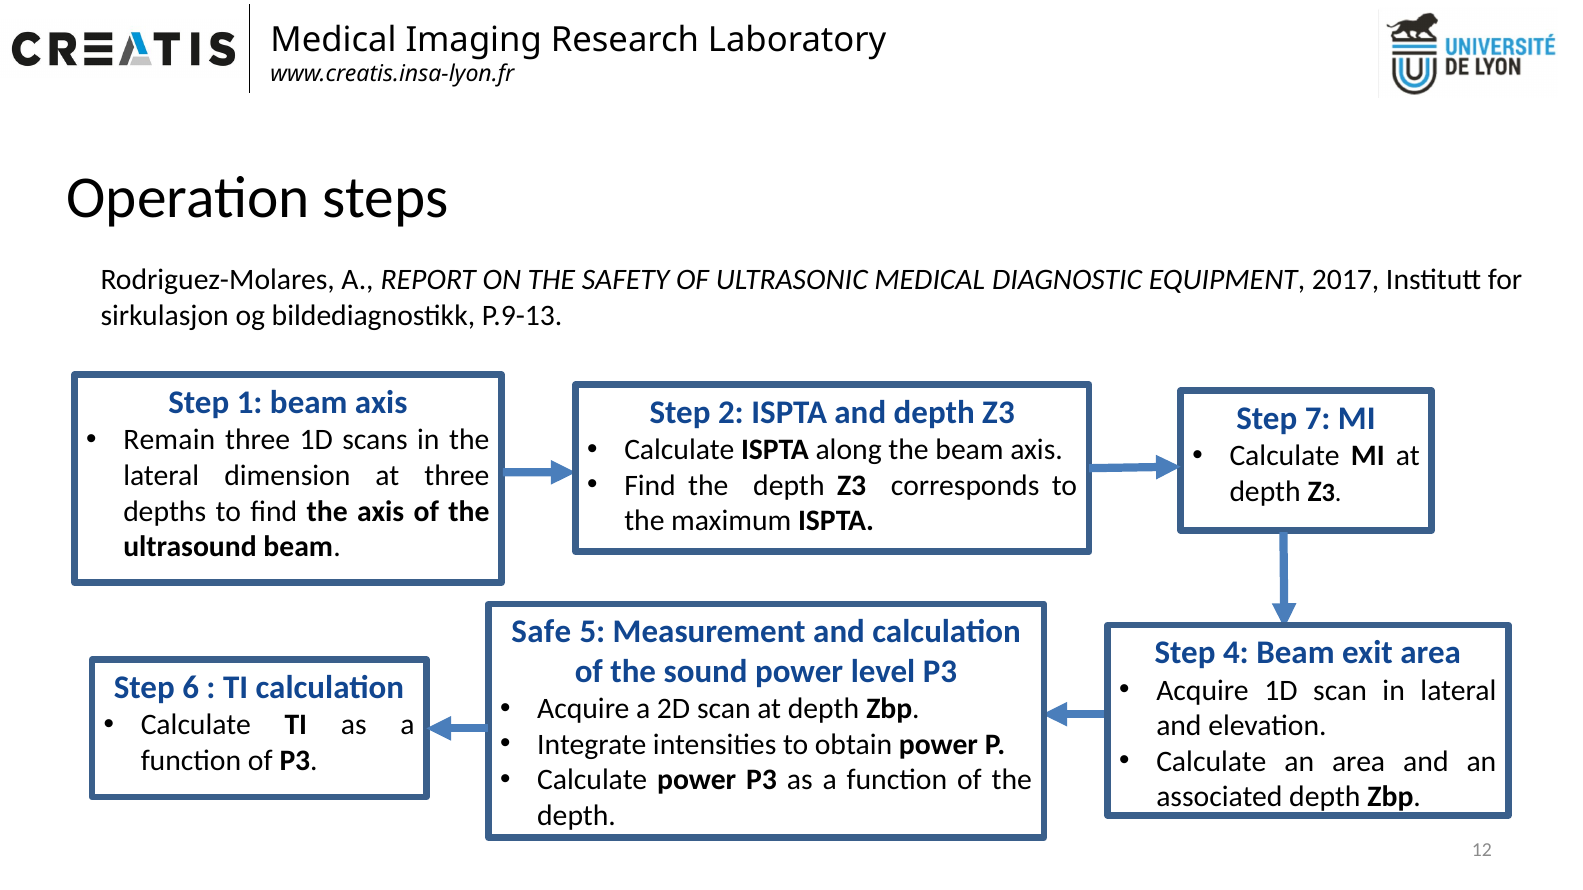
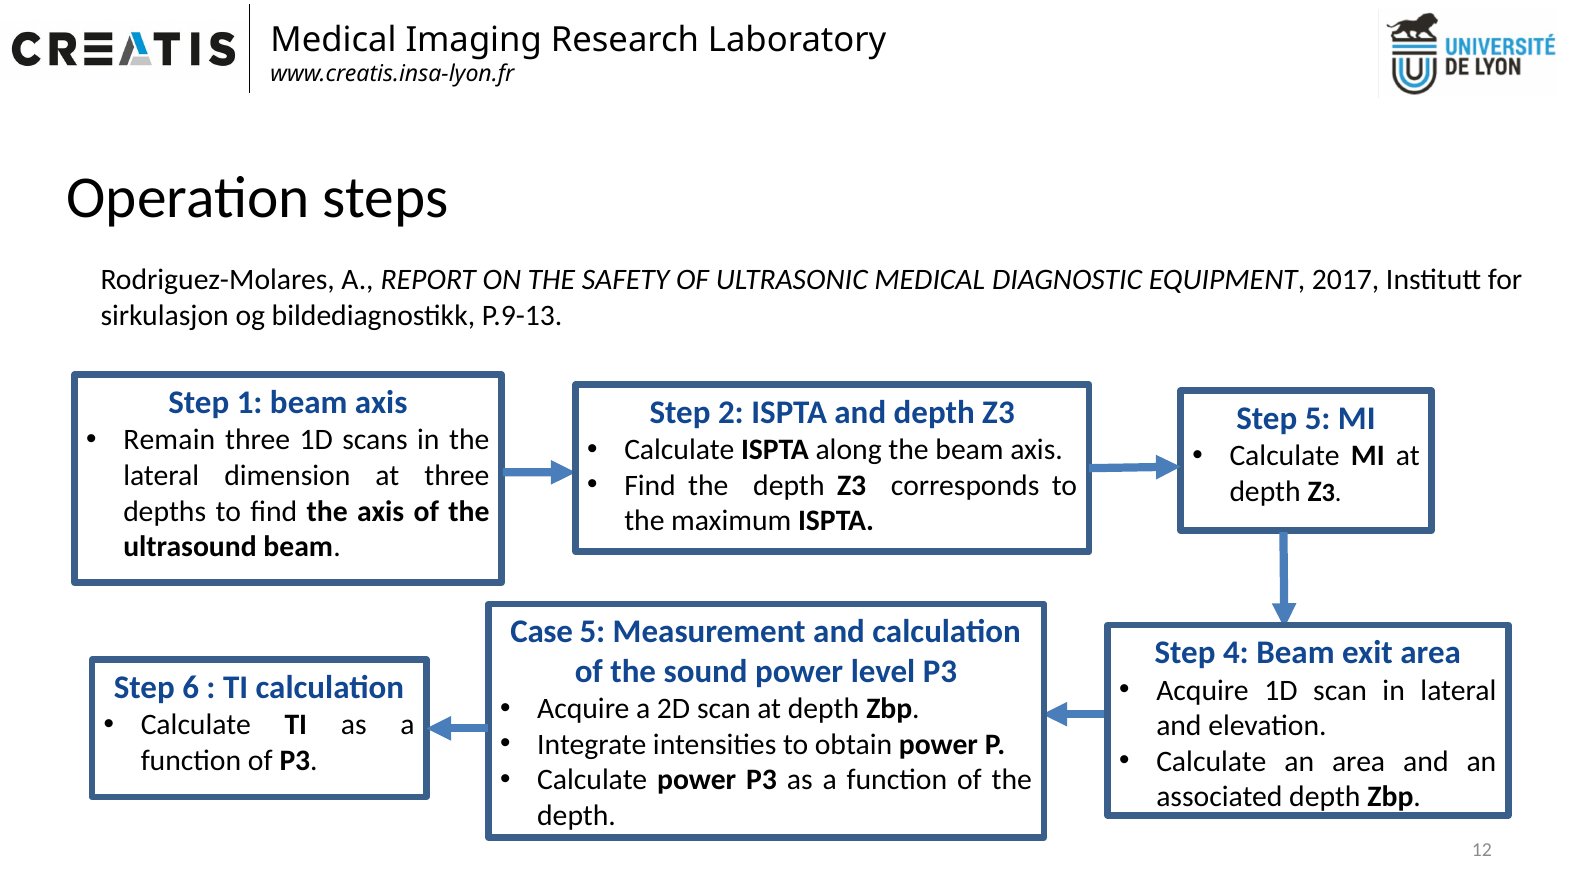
Step 7: 7 -> 5 (1318, 419)
Safe: Safe -> Case (542, 632)
